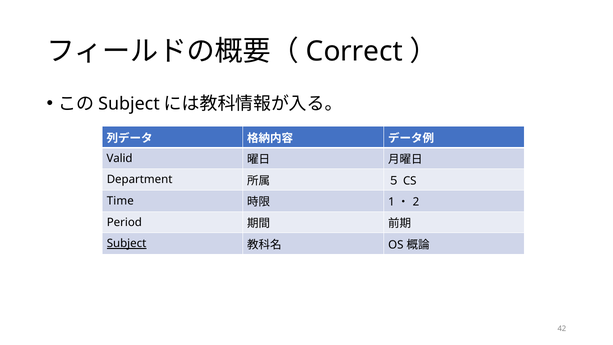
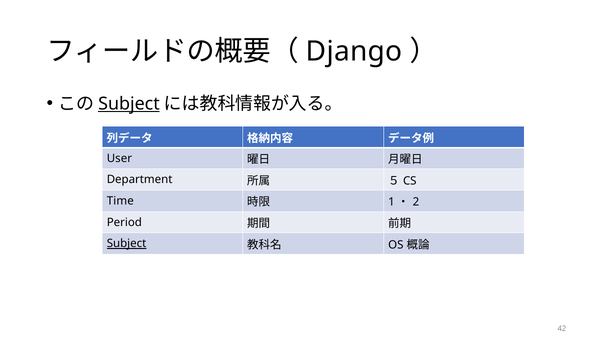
Correct: Correct -> Django (354, 51)
Subject underline: none -> present (129, 104)
Valid: Valid -> User (119, 158)
